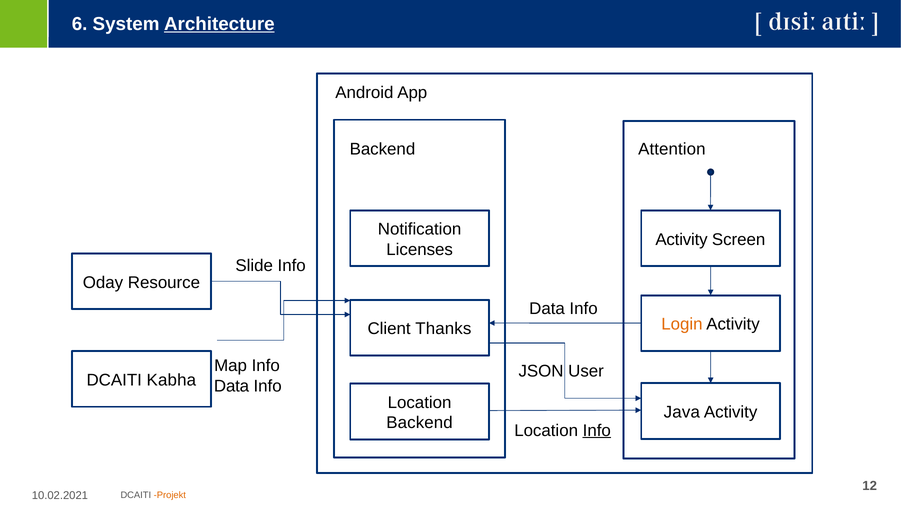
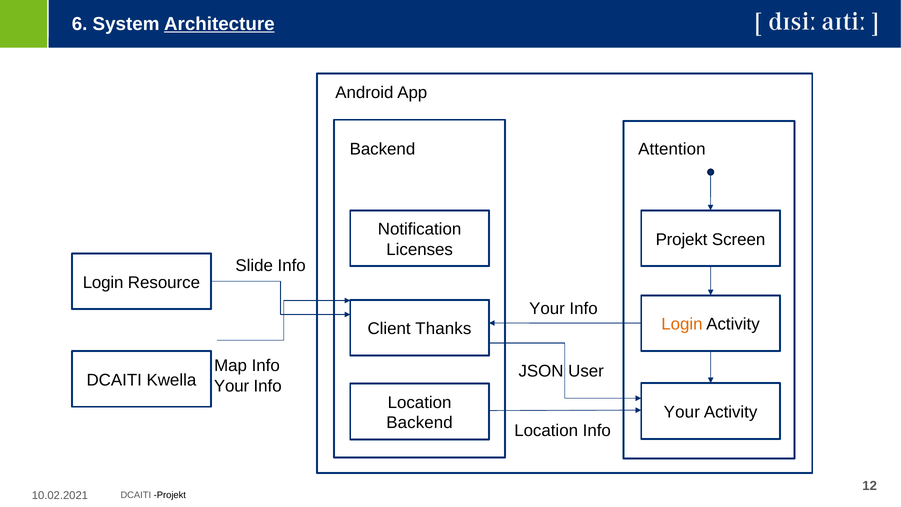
Activity: Activity -> Projekt (682, 239)
Oday: Oday -> Login (103, 282)
Data: Data -> Your (547, 309)
Kabha: Kabha -> Kwella (171, 380)
Data: Data -> Your (232, 386)
Java: Java -> Your (682, 412)
Info underline: present -> none (597, 430)
Projekt colour: orange -> black (170, 495)
